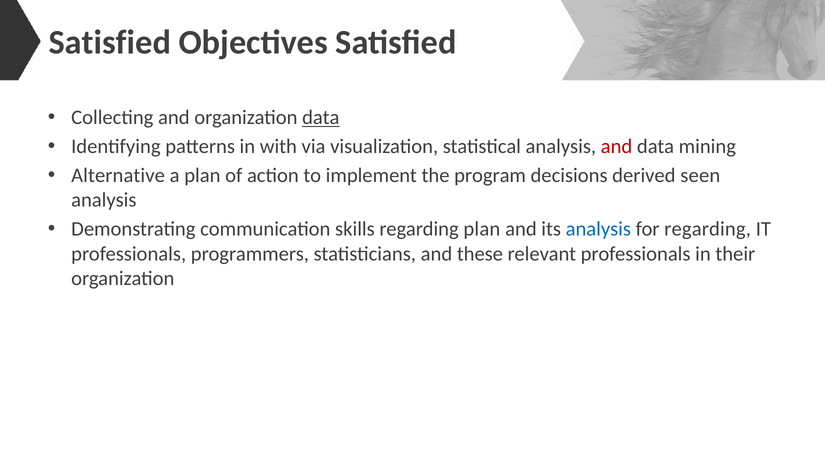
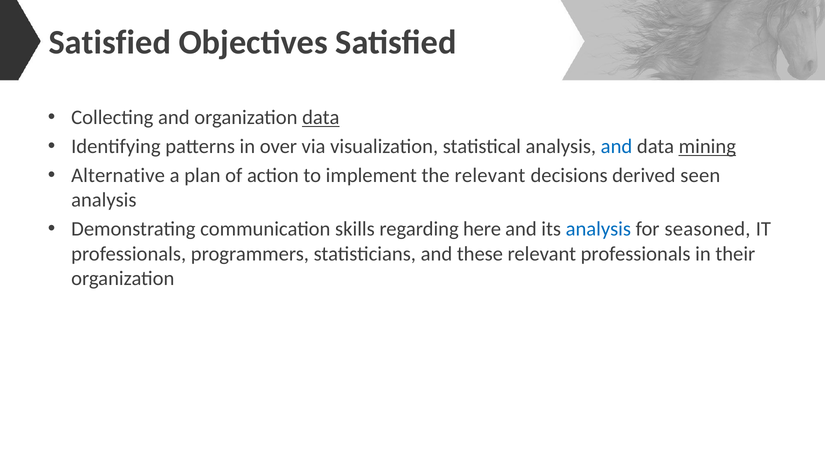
with: with -> over (278, 147)
and colour: red -> blue (617, 147)
mining underline: none -> present (707, 147)
the program: program -> relevant (490, 175)
regarding plan: plan -> here (482, 229)
for regarding: regarding -> seasoned (708, 229)
